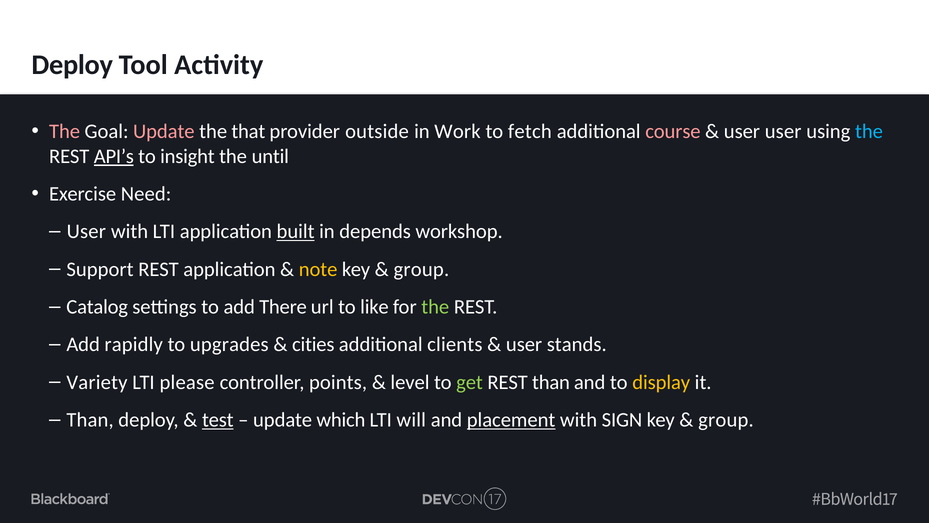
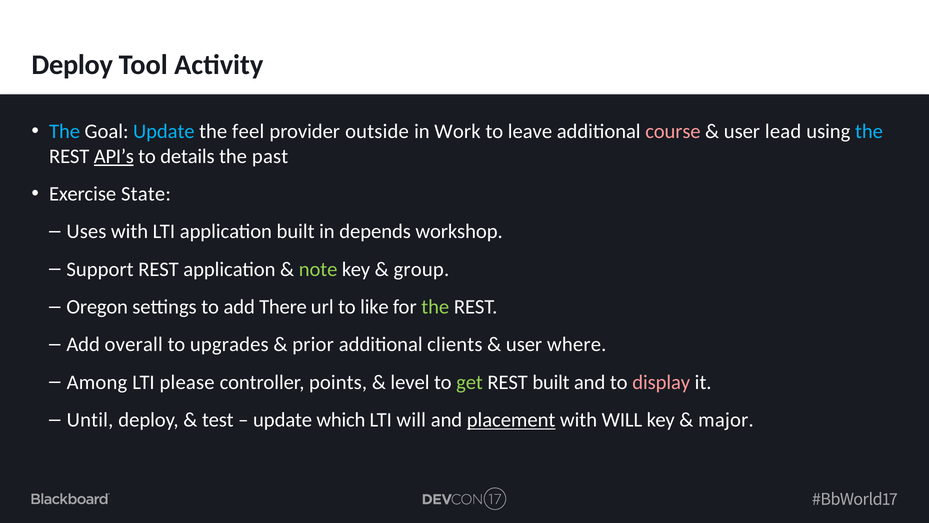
The colour: pink -> light blue (65, 131)
Update colour: pink -> light blue (164, 131)
that: that -> feel (248, 131)
fetch: fetch -> leave (530, 131)
user user: user -> lead (783, 131)
insight: insight -> details (187, 156)
until: until -> past (270, 156)
Need: Need -> State (146, 194)
User: User -> Uses (86, 231)
built underline: present -> none (296, 231)
note colour: yellow -> light green (318, 269)
Catalog: Catalog -> Oregon (97, 307)
rapidly: rapidly -> overall (134, 344)
cities: cities -> prior (313, 344)
stands: stands -> where (577, 344)
Variety: Variety -> Among (97, 382)
REST than: than -> built (551, 382)
display colour: yellow -> pink (661, 382)
Than: Than -> Until (90, 420)
test underline: present -> none (218, 420)
with SIGN: SIGN -> WILL (622, 420)
group: group -> major (726, 420)
